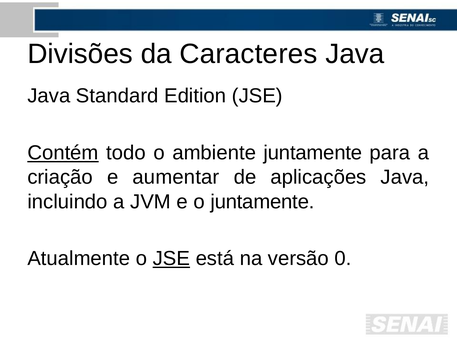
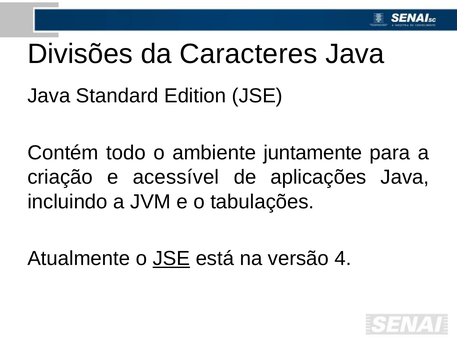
Contém underline: present -> none (63, 153)
aumentar: aumentar -> acessível (176, 177)
o juntamente: juntamente -> tabulações (262, 202)
0: 0 -> 4 (343, 258)
